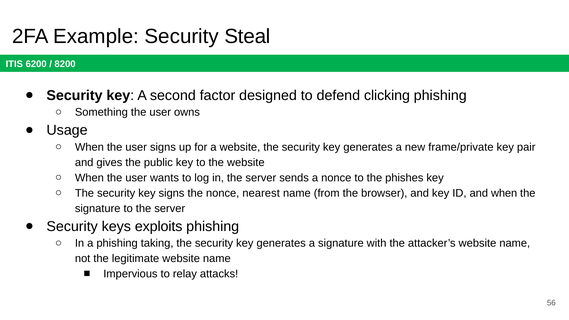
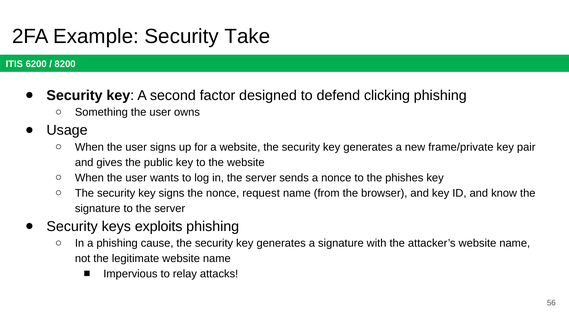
Steal: Steal -> Take (247, 36)
nearest: nearest -> request (261, 193)
and when: when -> know (504, 193)
taking: taking -> cause (157, 243)
